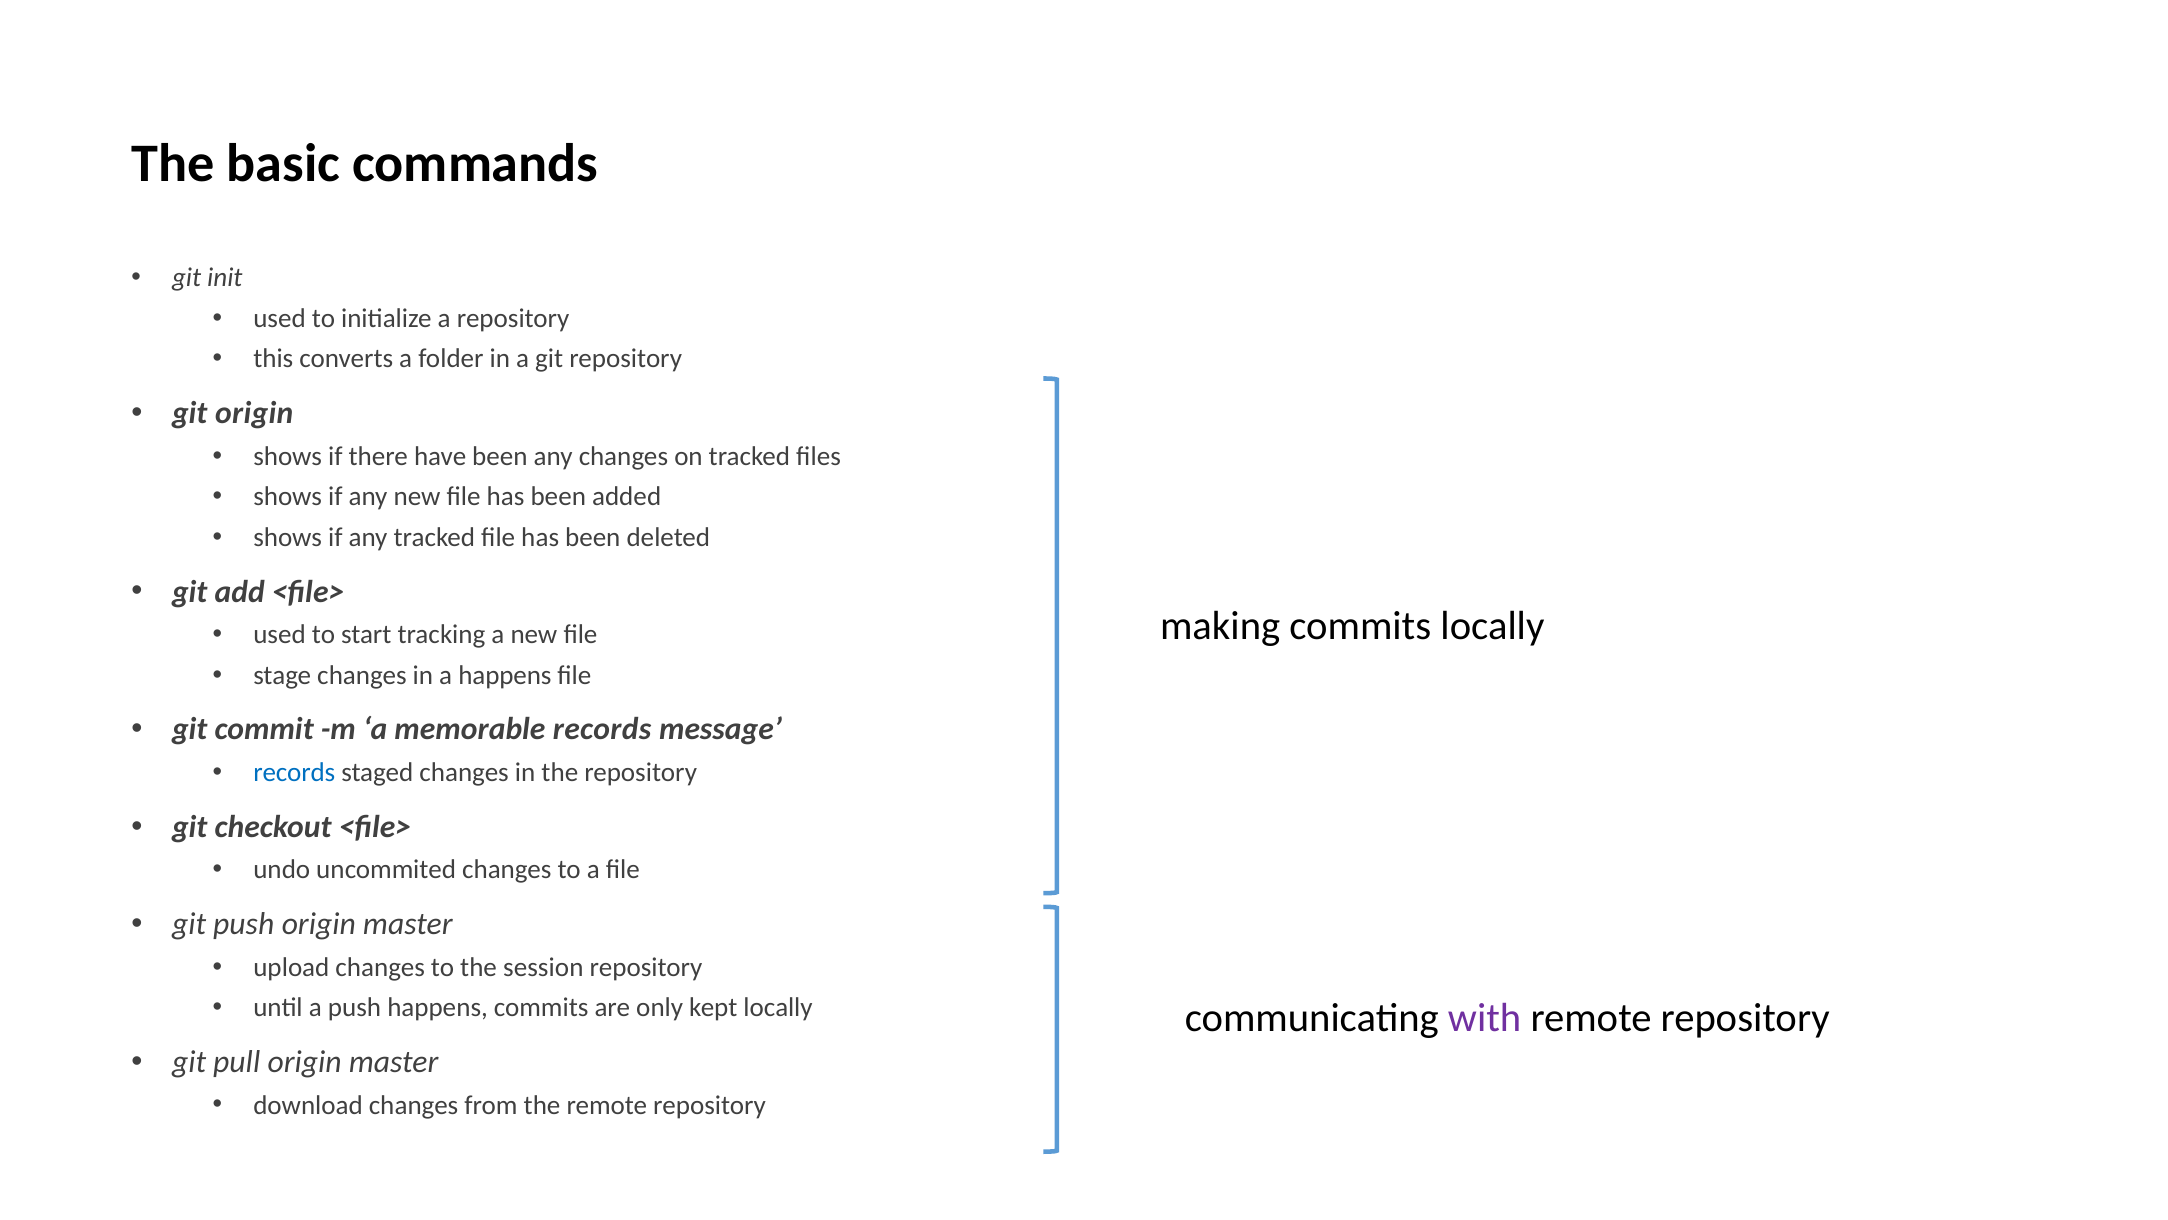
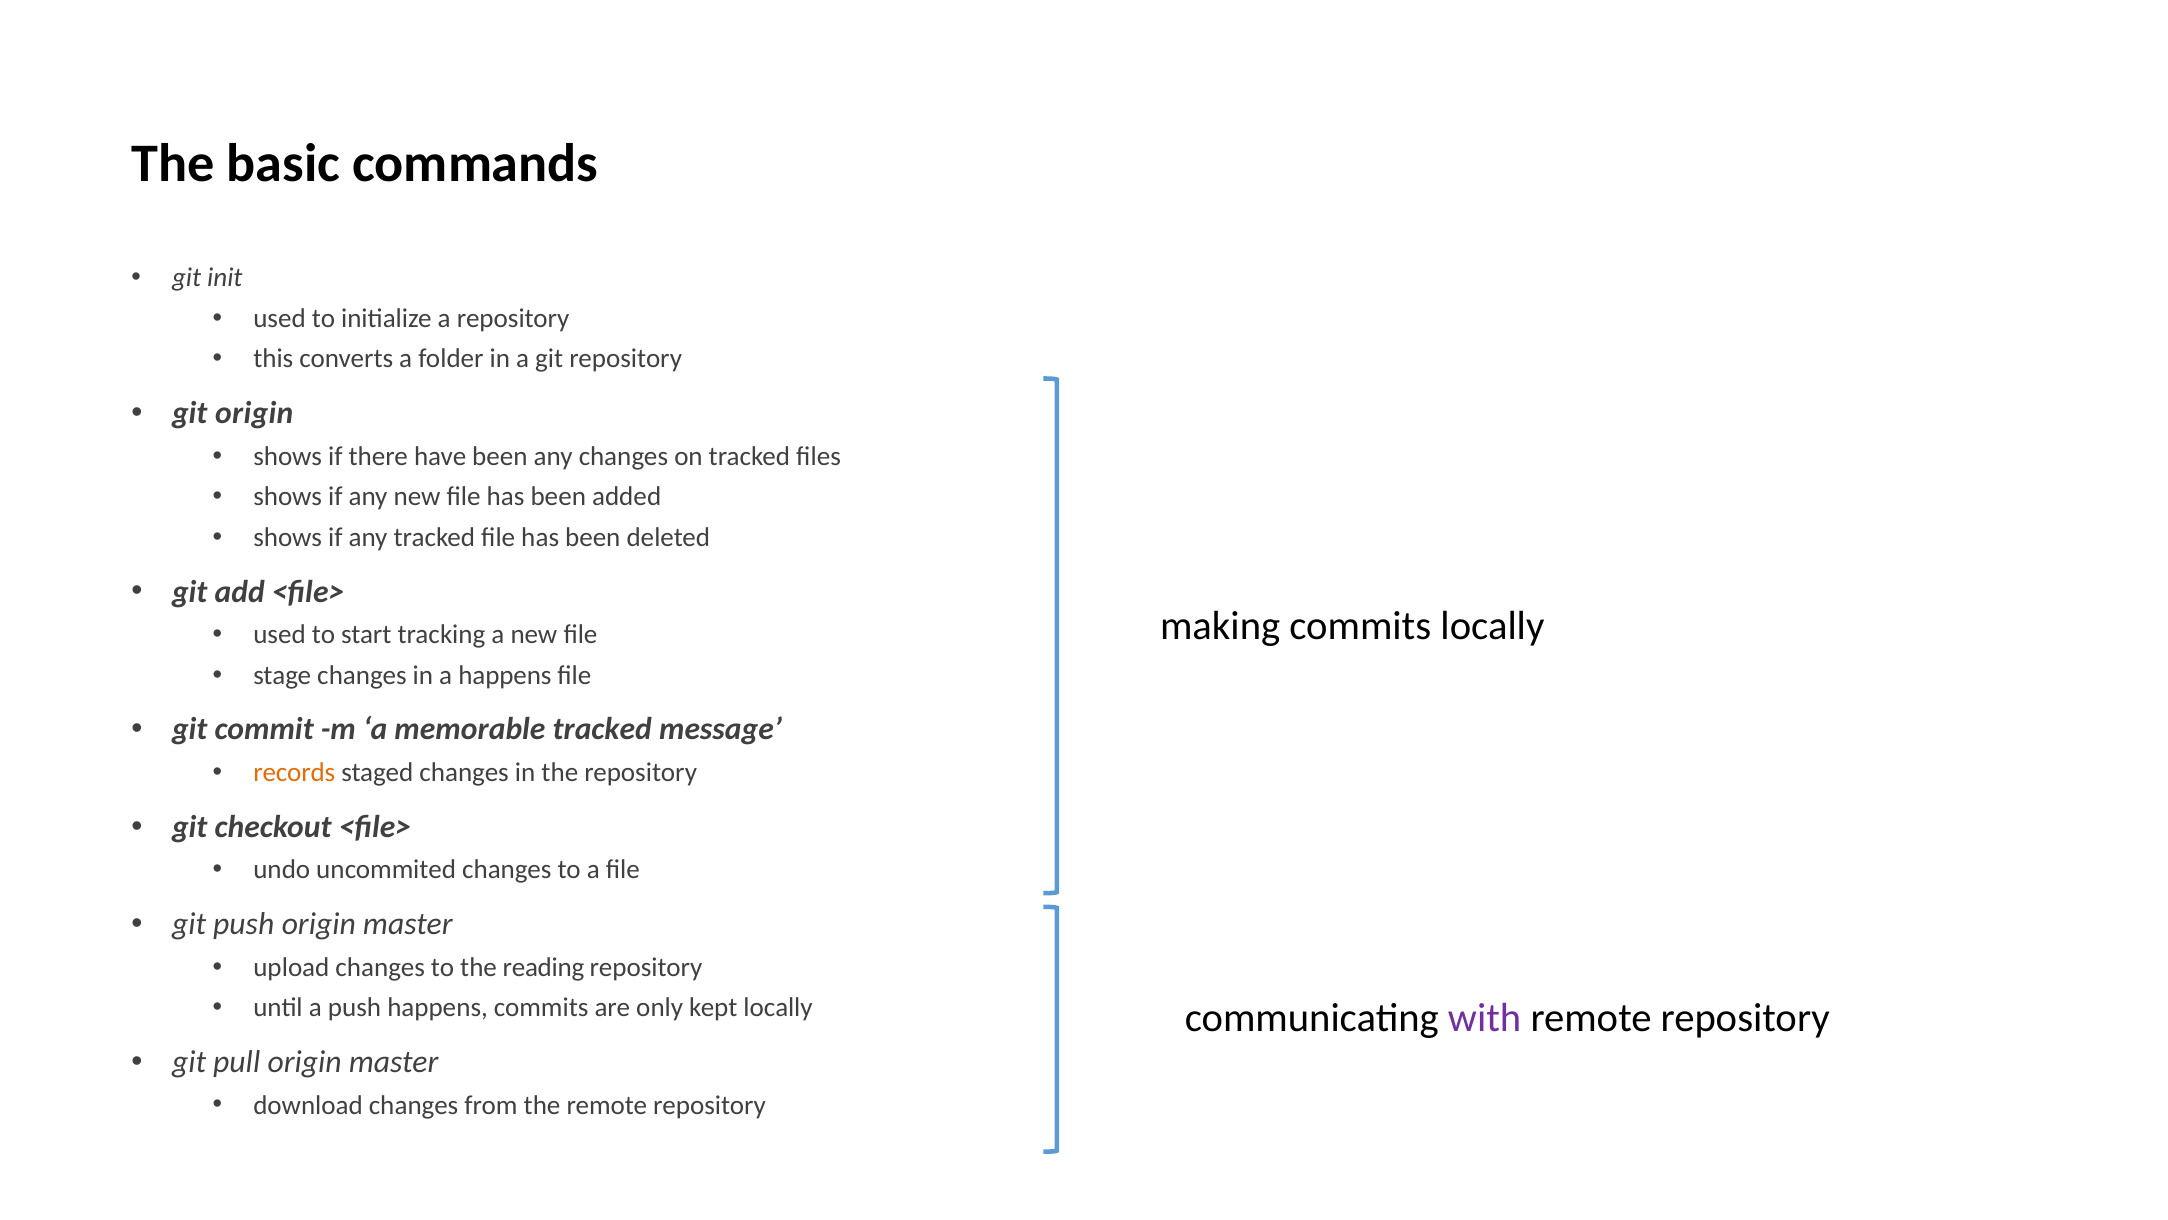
memorable records: records -> tracked (602, 729)
records colour: blue -> orange (294, 772)
session: session -> reading (543, 967)
